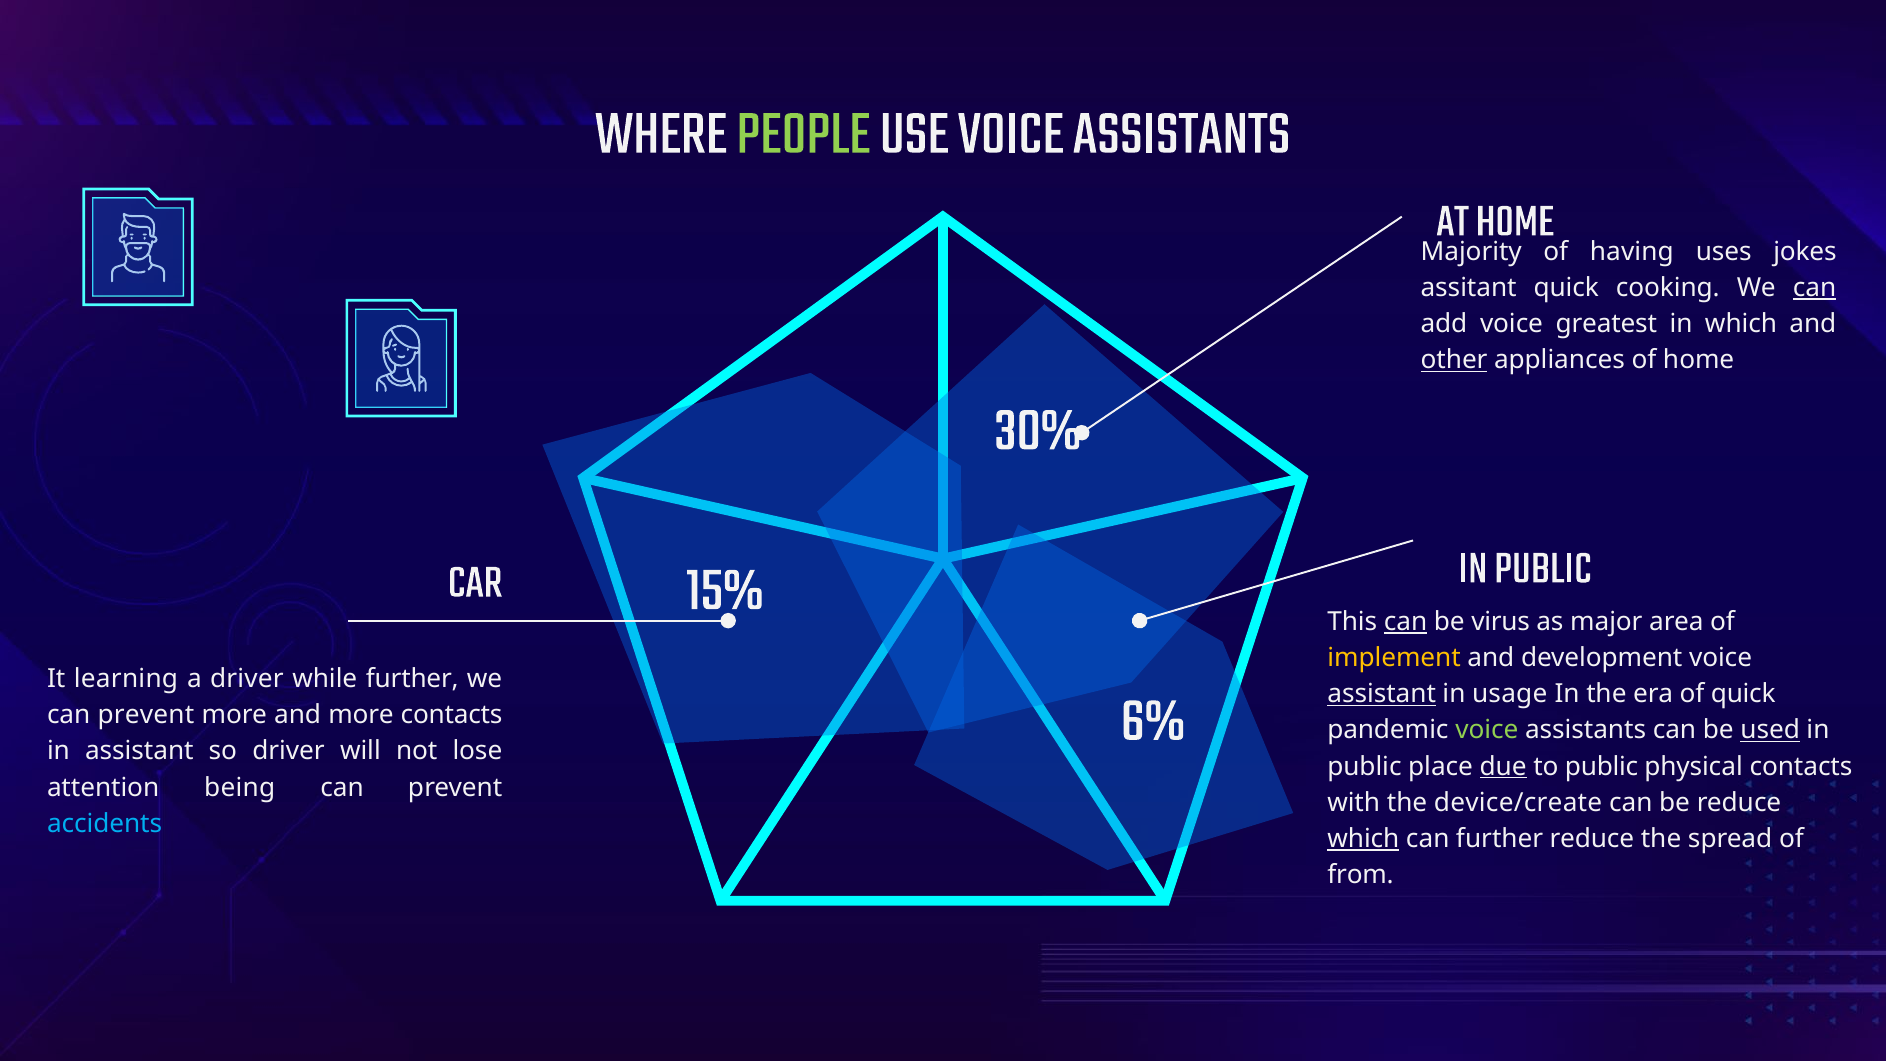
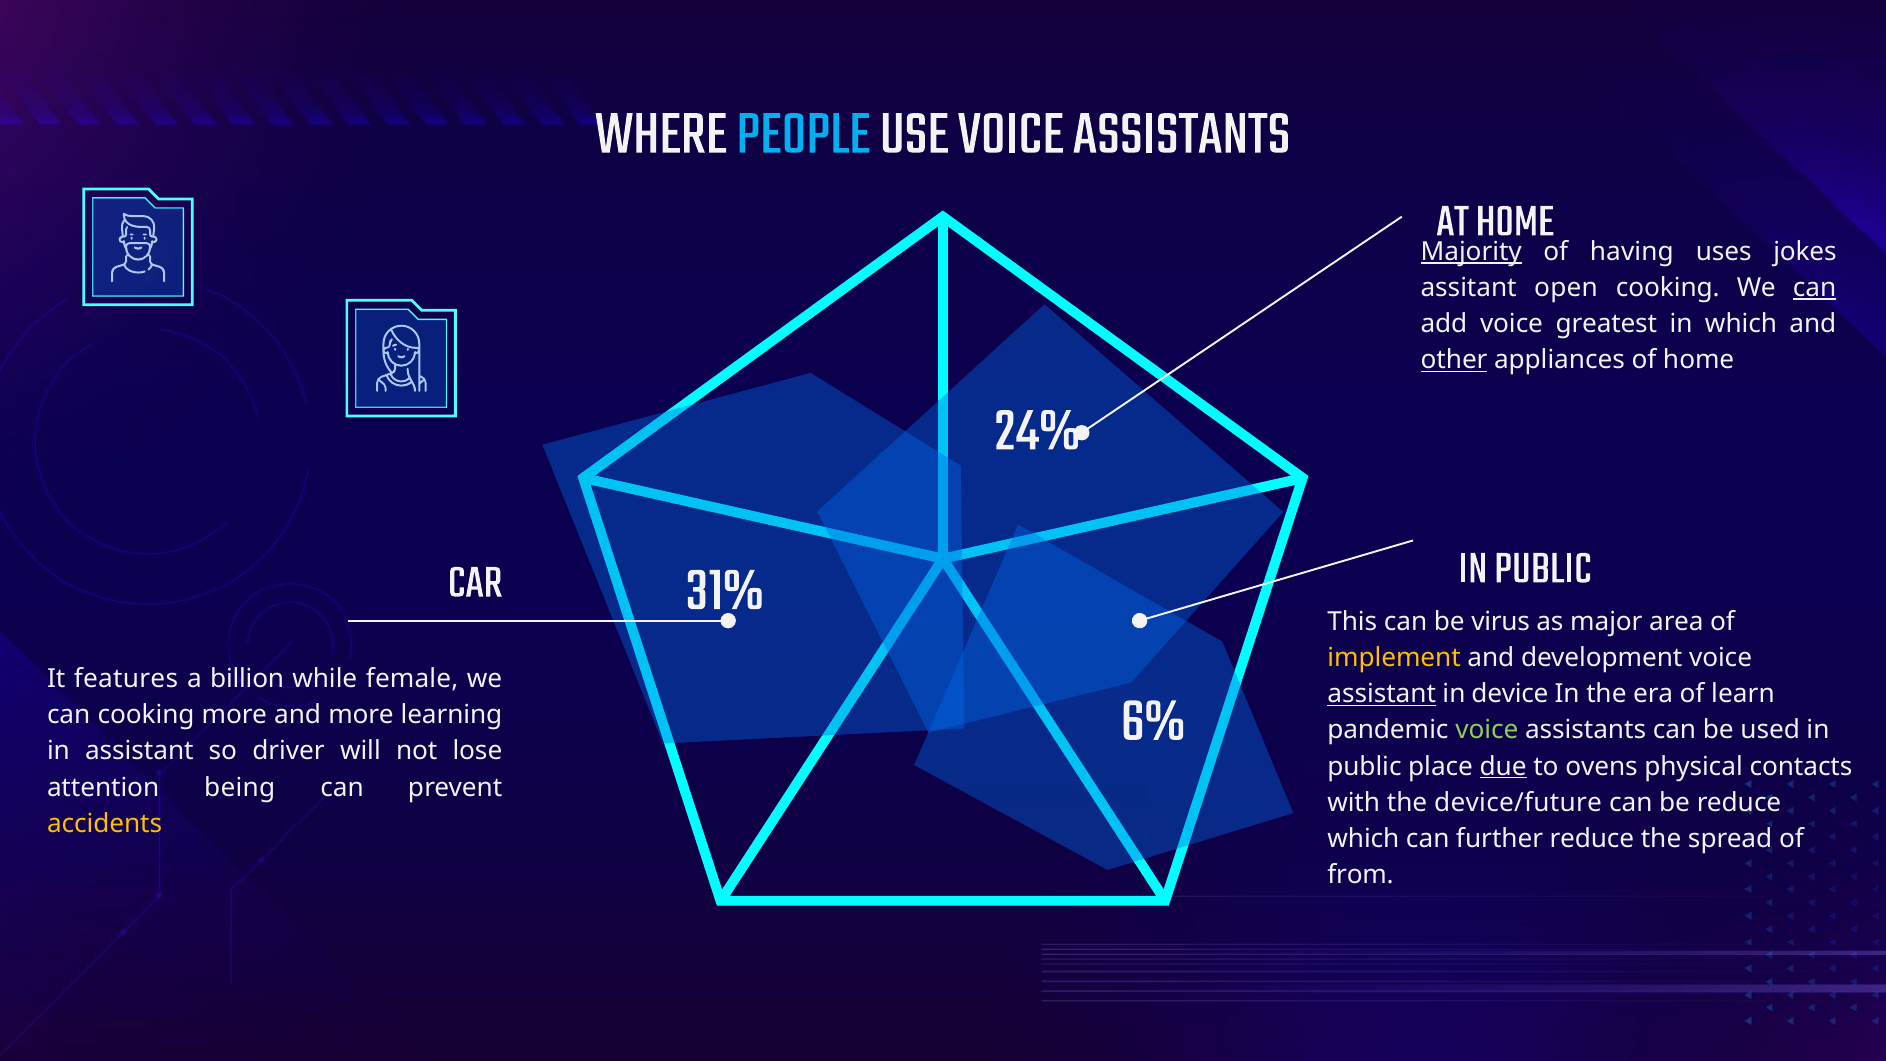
PEOPLE colour: light green -> light blue (803, 132)
Majority underline: none -> present (1471, 252)
assitant quick: quick -> open (1566, 288)
30%: 30% -> 24% (1037, 429)
15%: 15% -> 31% (725, 588)
can underline: present -> none (1406, 622)
learning: learning -> features (126, 679)
a driver: driver -> billion (247, 679)
while further: further -> female (412, 679)
usage: usage -> device (1510, 694)
of quick: quick -> learn (1743, 694)
prevent: prevent -> cooking (146, 715)
more contacts: contacts -> learning (451, 715)
used underline: present -> none (1770, 730)
to public: public -> ovens (1602, 766)
device/create: device/create -> device/future (1518, 802)
accidents colour: light blue -> yellow (105, 823)
which underline: present -> none (1363, 839)
